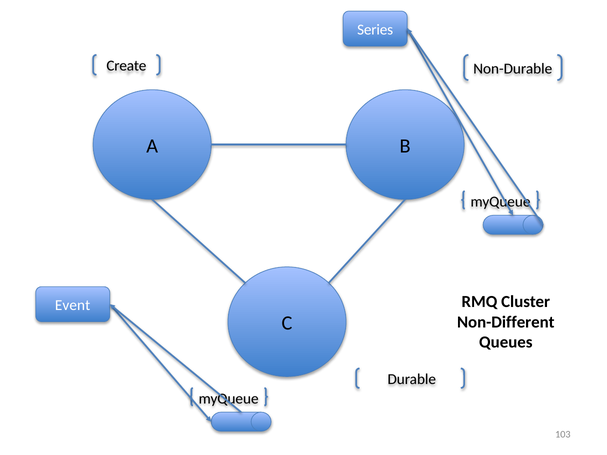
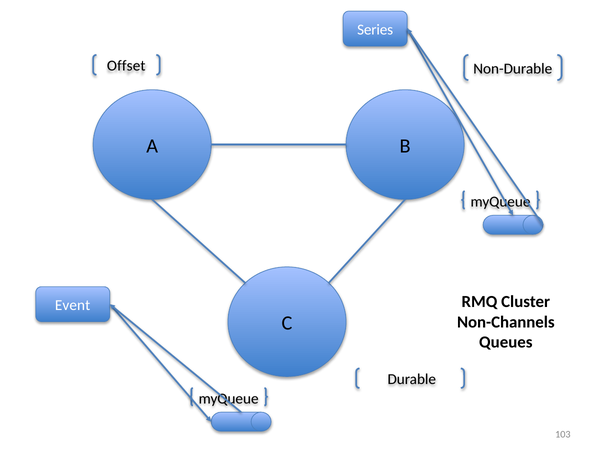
Create: Create -> Offset (126, 66)
Non-Different: Non-Different -> Non-Channels (506, 322)
